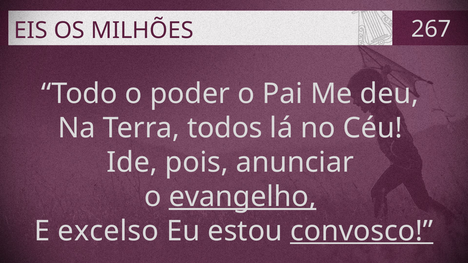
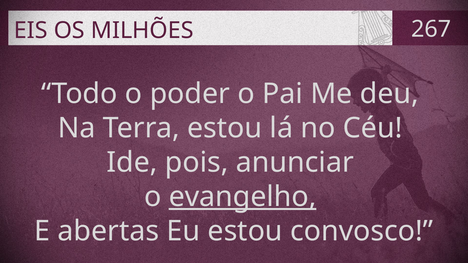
Terra todos: todos -> estou (225, 128)
excelso: excelso -> abertas (108, 231)
convosco underline: present -> none (362, 231)
